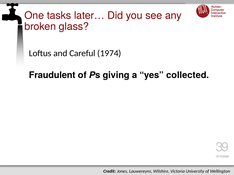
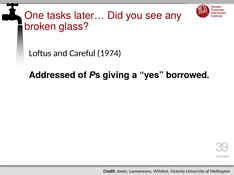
Fraudulent: Fraudulent -> Addressed (52, 75)
collected: collected -> borrowed (188, 75)
